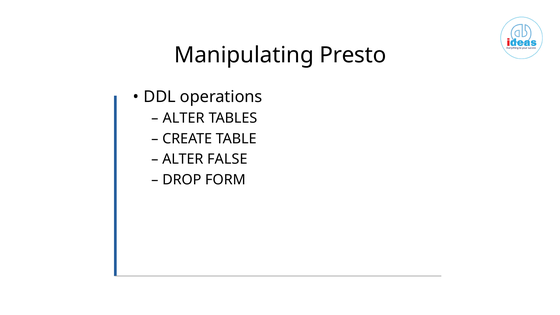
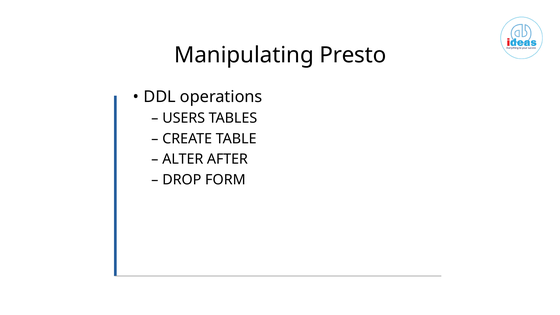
ALTER: ALTER -> USERS (184, 118)
FALSE: FALSE -> AFTER (227, 159)
